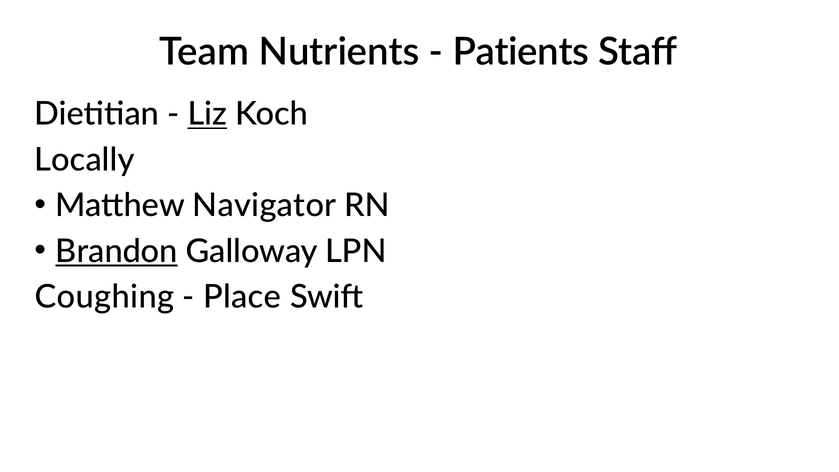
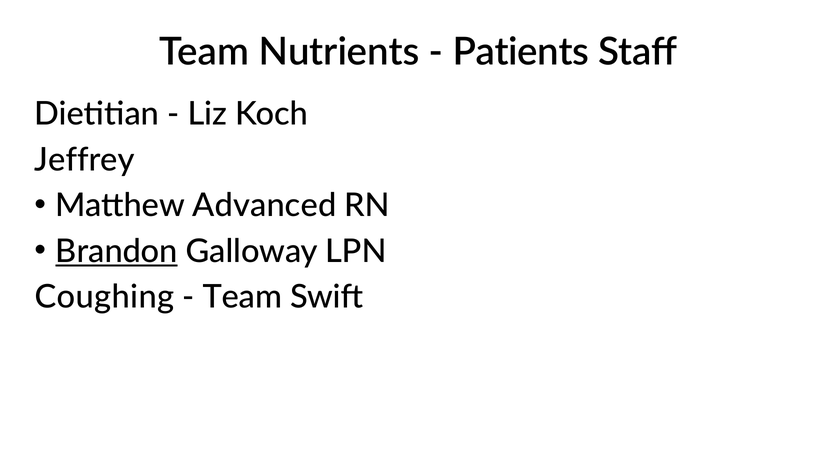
Liz underline: present -> none (207, 114)
Locally: Locally -> Jeffrey (85, 160)
Navigator: Navigator -> Advanced (264, 206)
Place: Place -> Team (242, 297)
